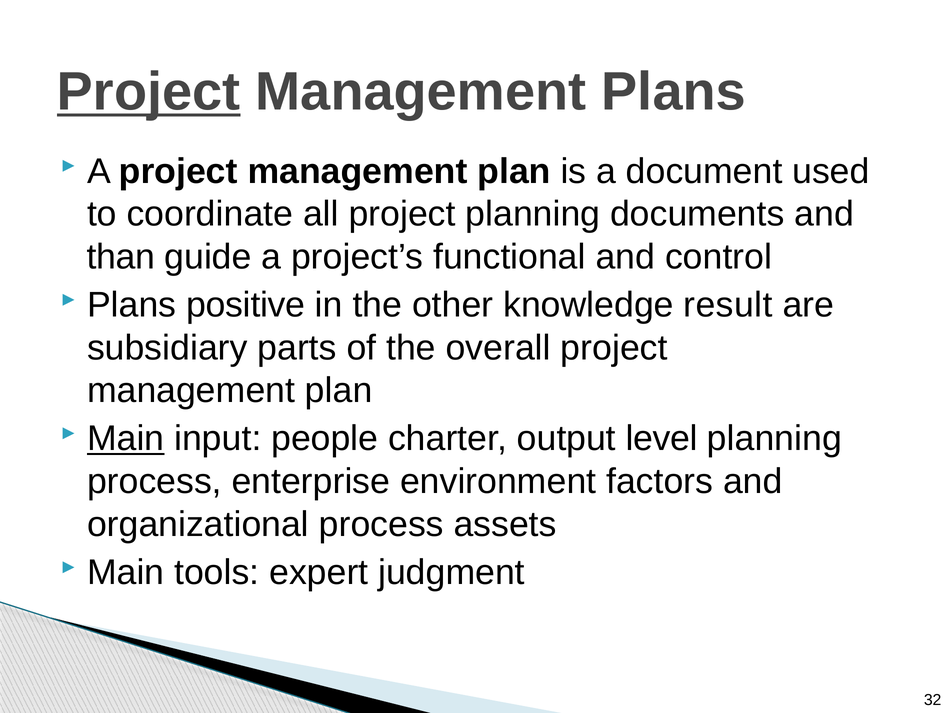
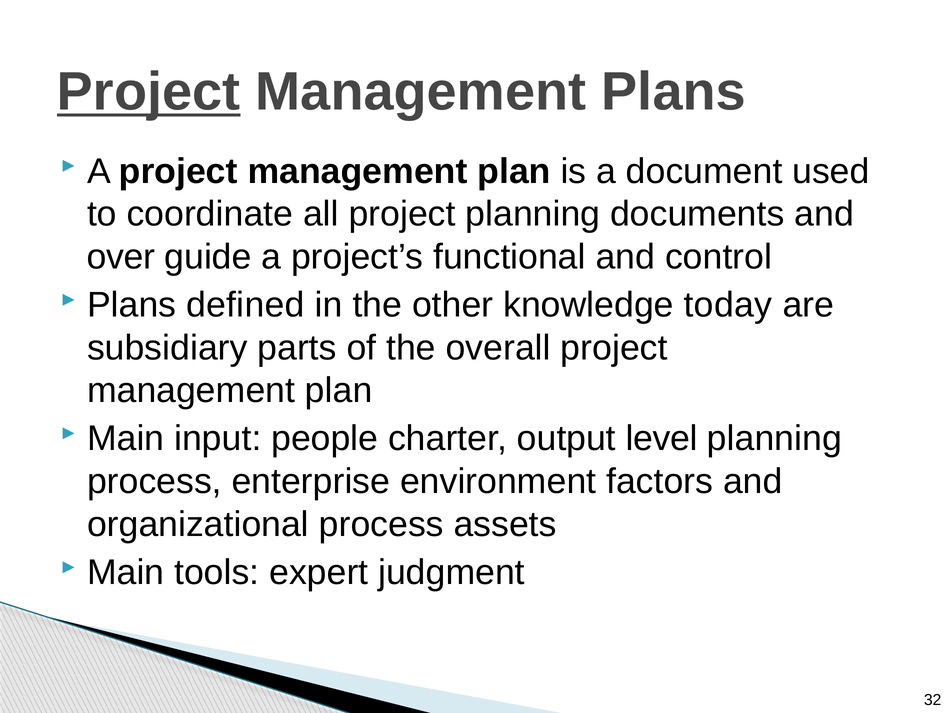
than: than -> over (121, 257)
positive: positive -> defined (245, 305)
result: result -> today (728, 305)
Main underline: present -> none (126, 439)
